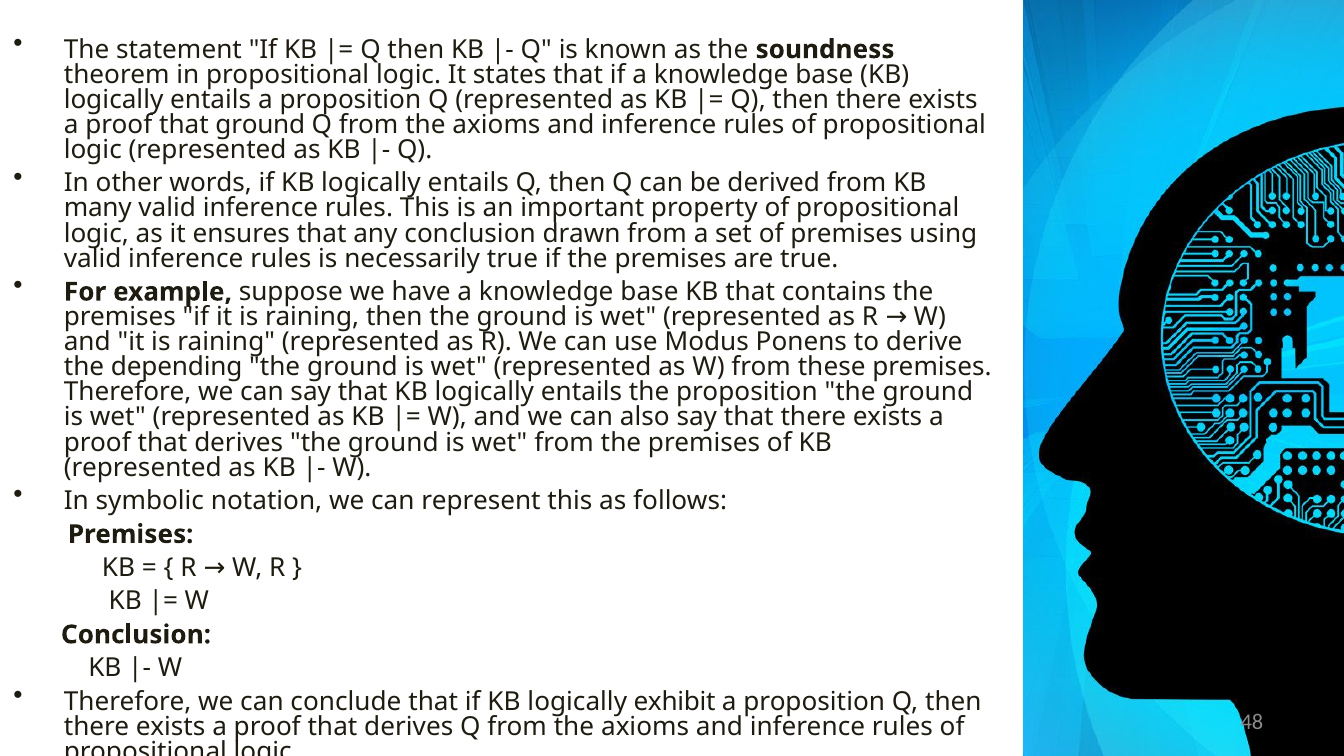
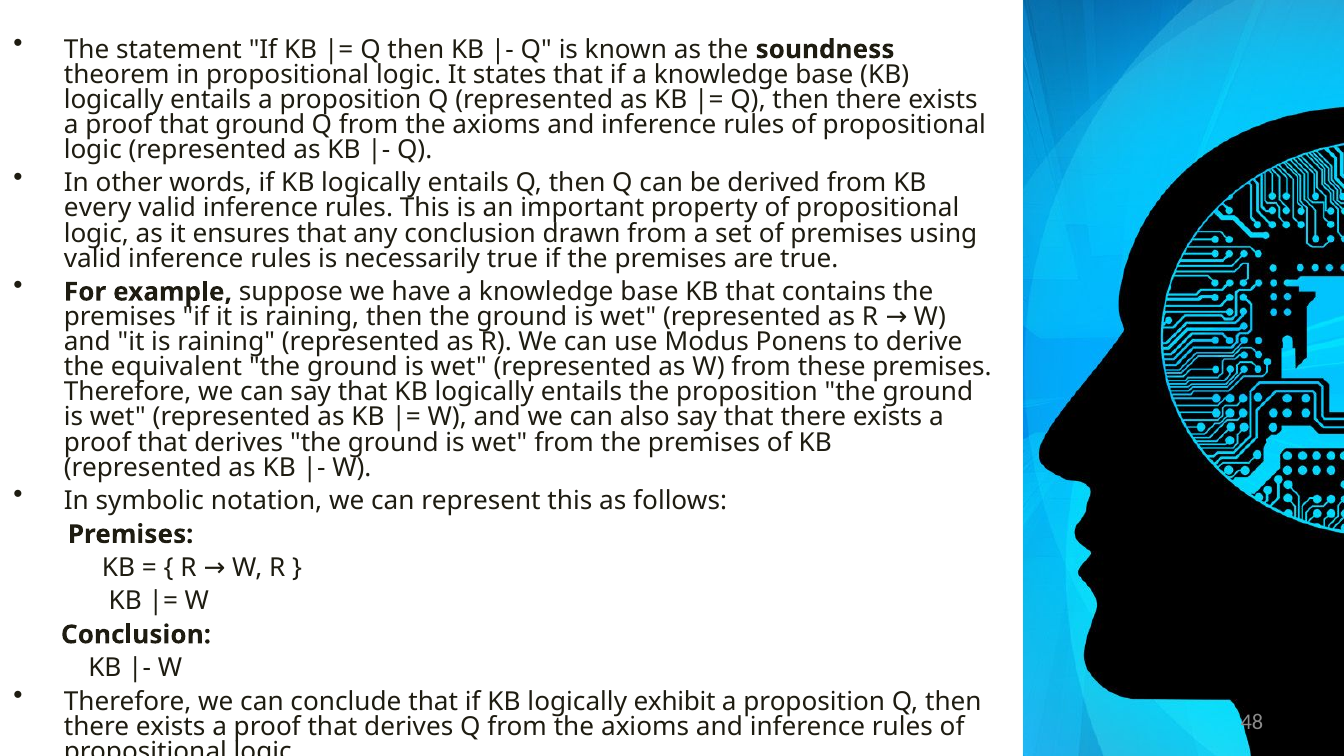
many: many -> every (98, 208)
depending: depending -> equivalent (176, 367)
